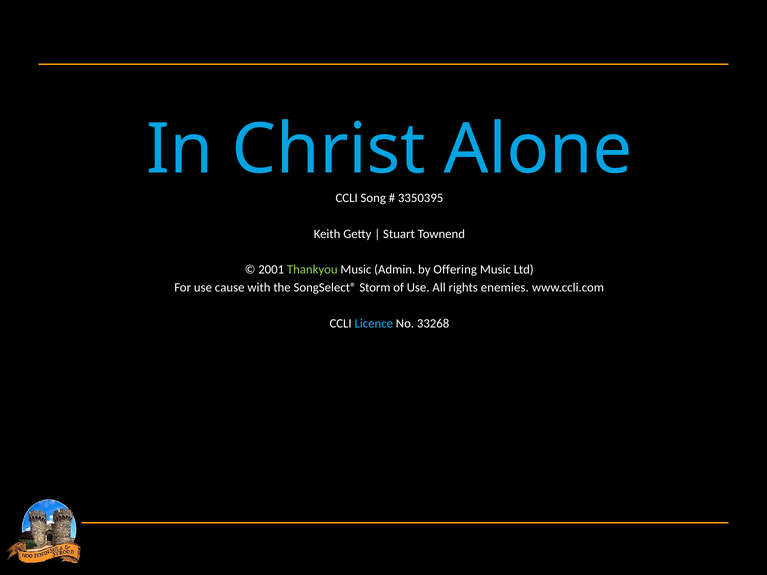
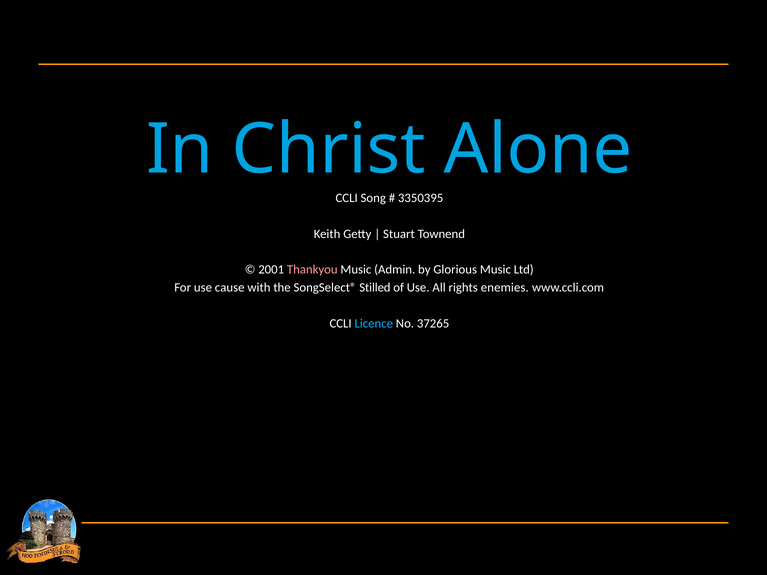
Thankyou colour: light green -> pink (312, 270)
Offering: Offering -> Glorious (455, 270)
Storm: Storm -> Stilled (375, 288)
33268: 33268 -> 37265 (433, 324)
